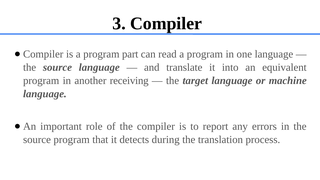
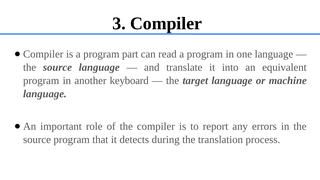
receiving: receiving -> keyboard (129, 81)
